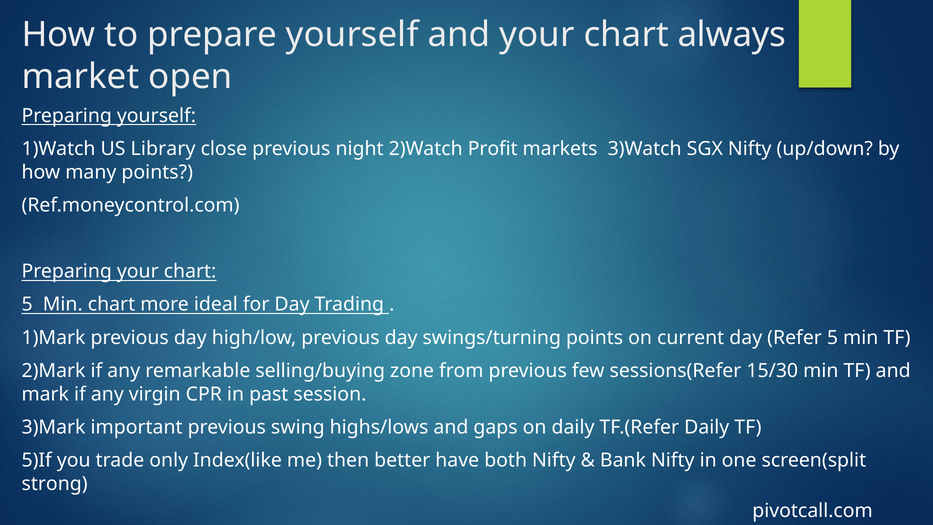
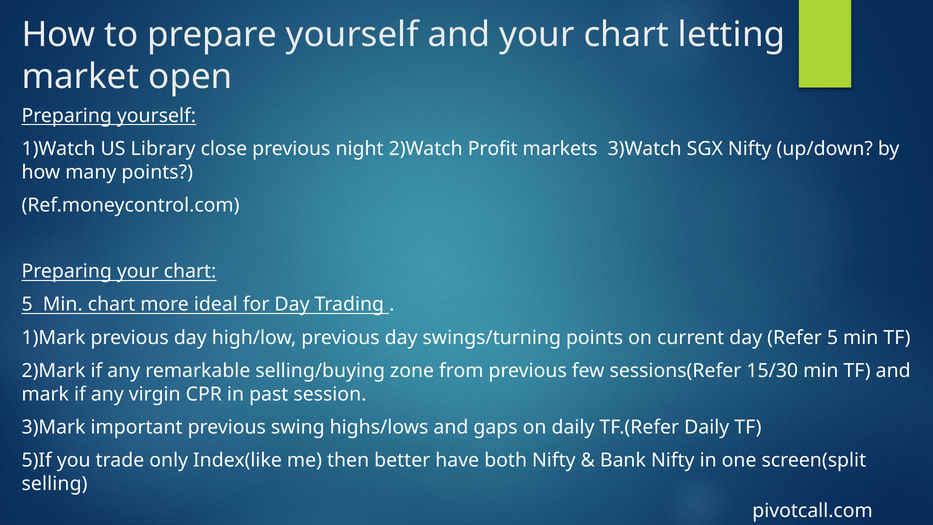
always: always -> letting (732, 35)
strong: strong -> selling (55, 483)
